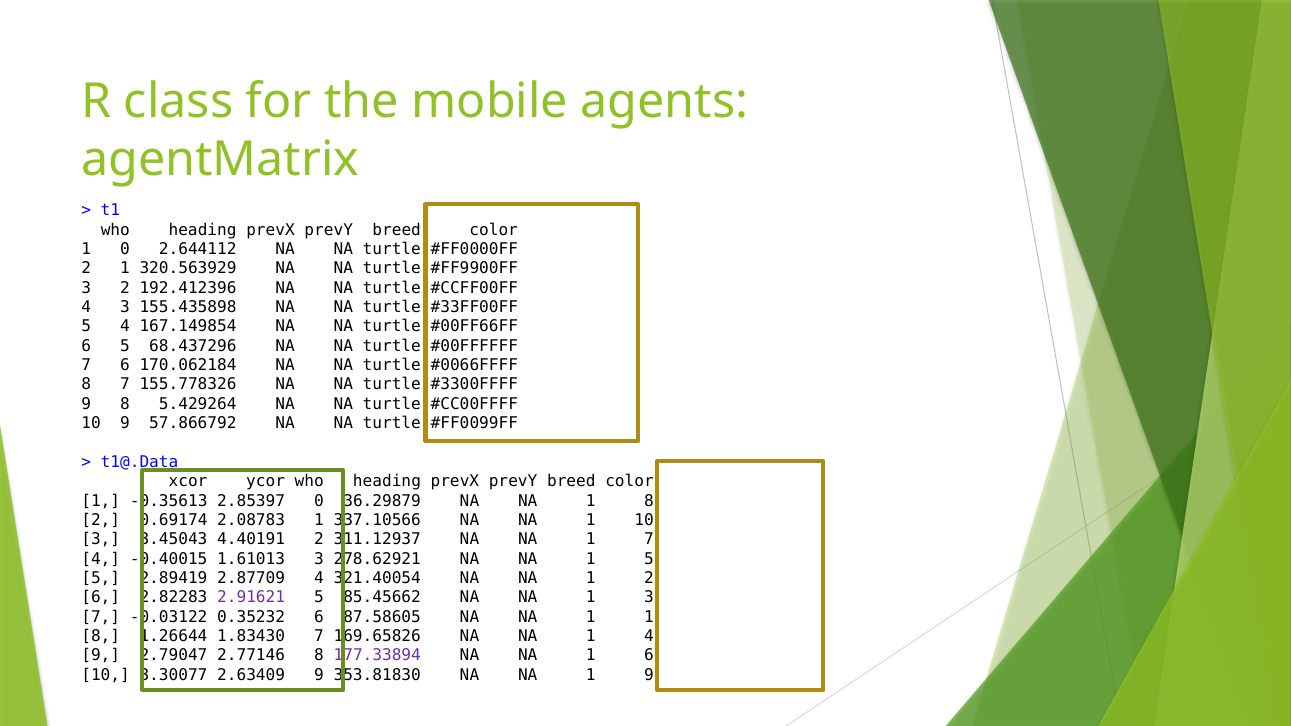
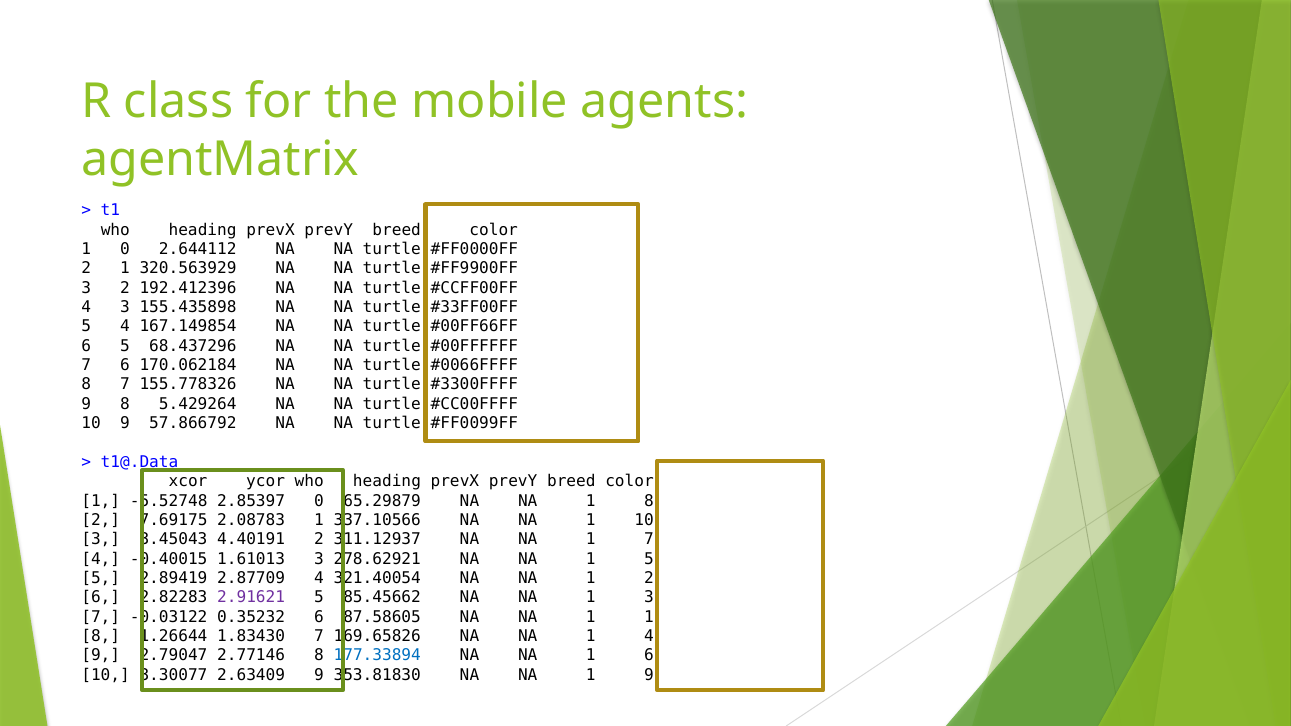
-0.35613: -0.35613 -> -5.52748 (169, 501)
36.29879: 36.29879 -> 65.29879 (382, 501)
0.69174: 0.69174 -> 7.69175 (174, 520)
177.33894 colour: purple -> blue (377, 656)
